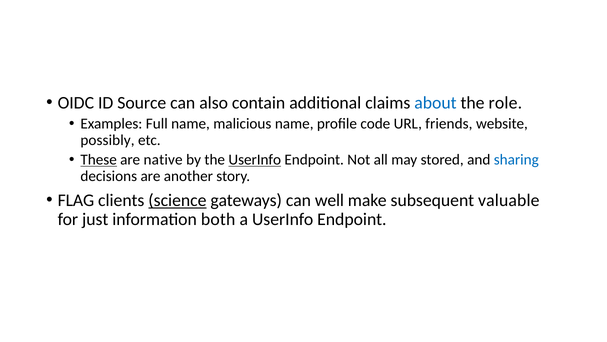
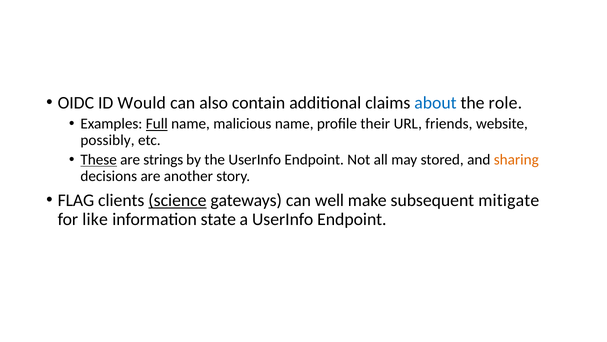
Source: Source -> Would (142, 103)
Full underline: none -> present (157, 124)
code: code -> their (375, 124)
native: native -> strings (163, 159)
UserInfo underline: present -> none (255, 159)
sharing colour: blue -> orange (516, 159)
valuable: valuable -> mitigate (509, 200)
just: just -> like (95, 219)
both: both -> state (218, 219)
